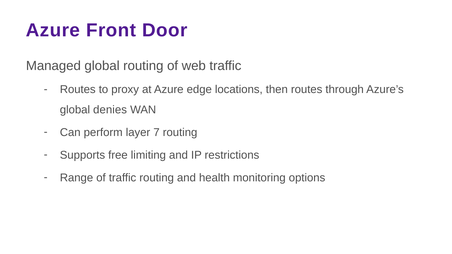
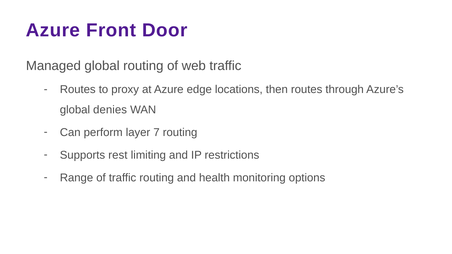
free: free -> rest (118, 155)
